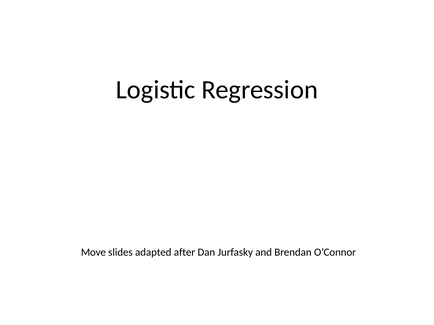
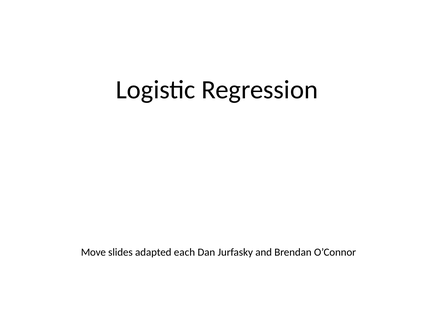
after: after -> each (184, 253)
